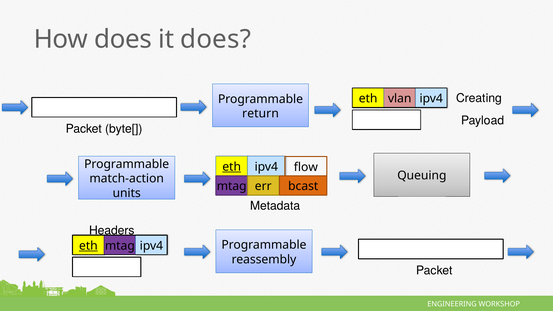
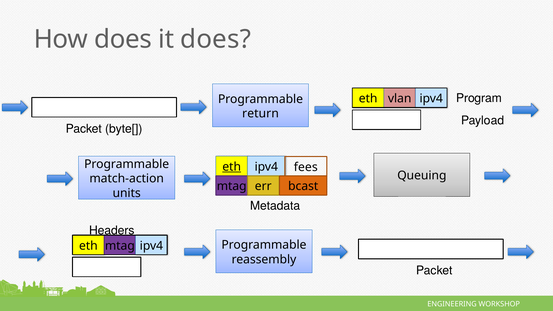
Creating: Creating -> Program (479, 98)
flow: flow -> fees (306, 167)
eth underline: present -> none (88, 246)
